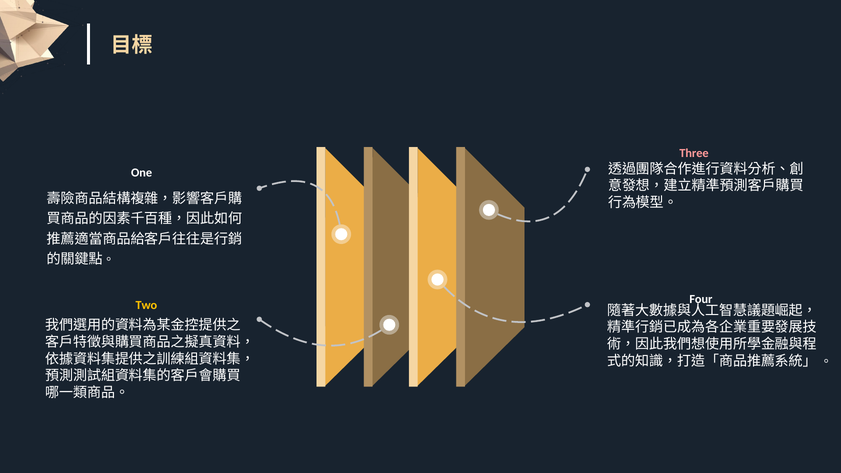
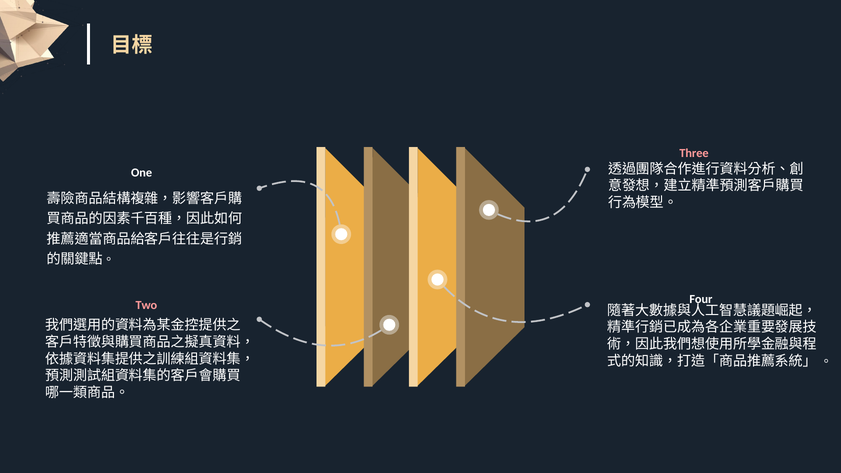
Two colour: yellow -> pink (146, 305)
